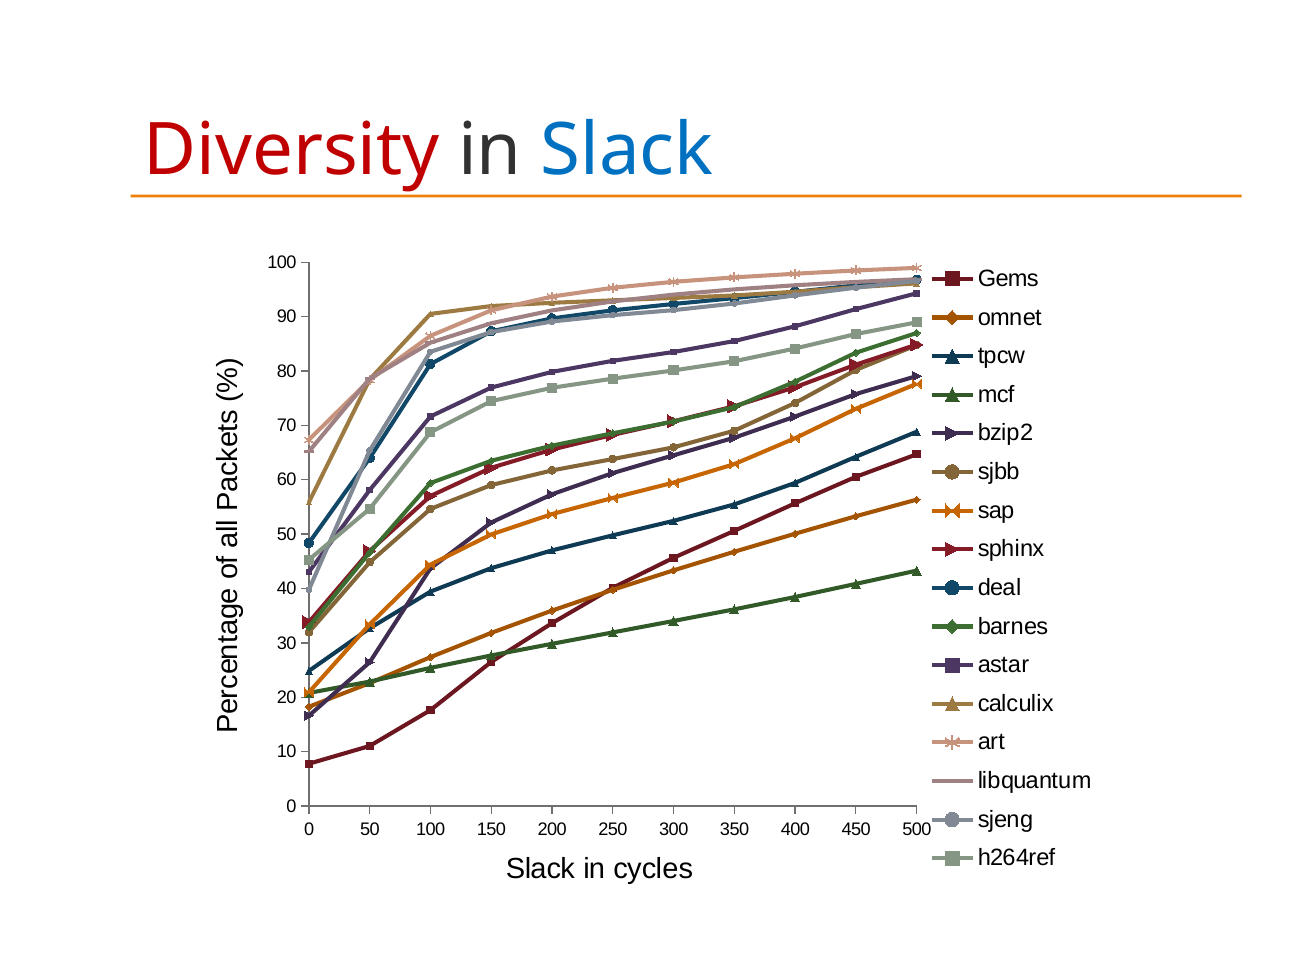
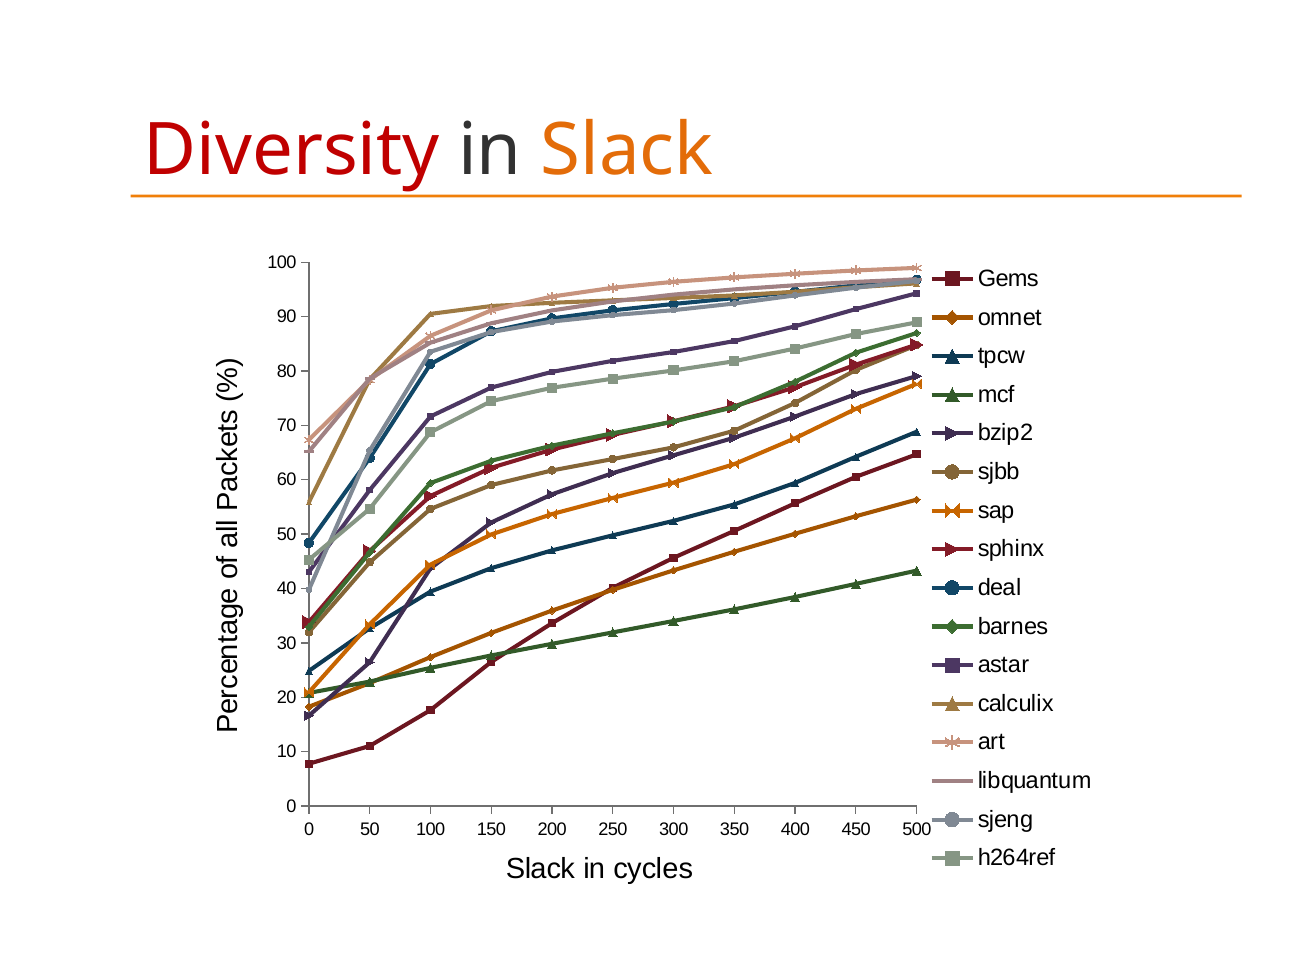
Slack colour: blue -> orange (627, 151)
